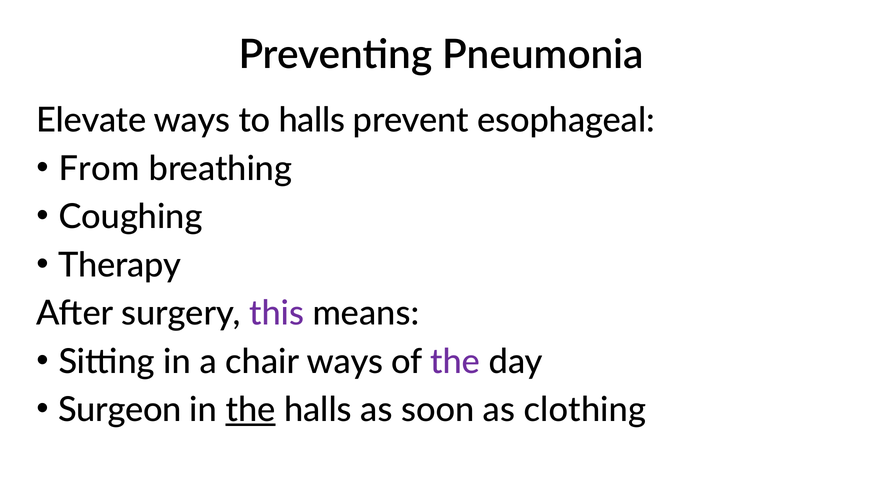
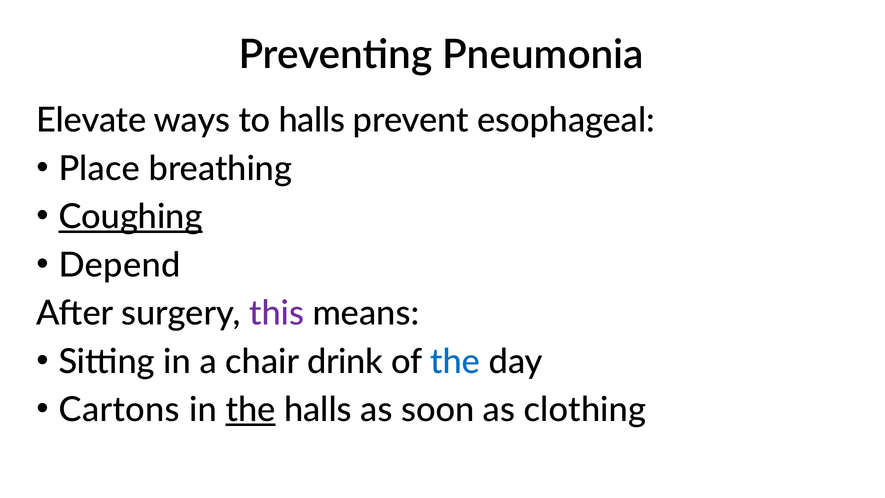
From: From -> Place (99, 169)
Coughing underline: none -> present (130, 217)
Therapy: Therapy -> Depend (119, 265)
chair ways: ways -> drink (345, 362)
the colour: purple -> blue (455, 362)
Surgeon: Surgeon -> Cartons (119, 410)
